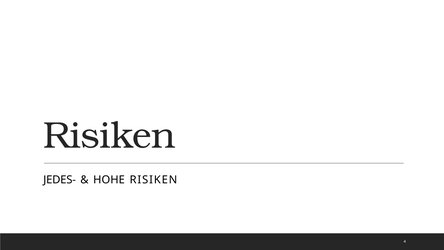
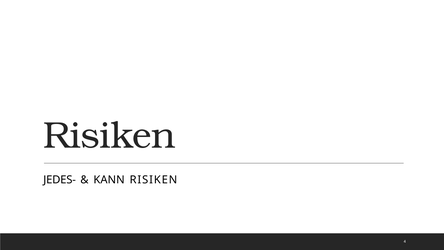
HOHE: HOHE -> KANN (109, 180)
